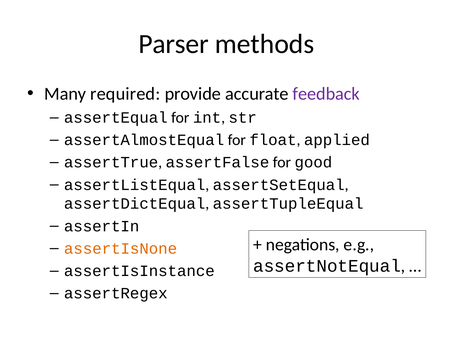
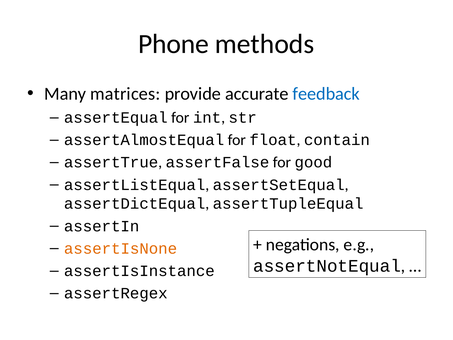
Parser: Parser -> Phone (174, 44)
required: required -> matrices (125, 94)
feedback colour: purple -> blue (326, 94)
applied: applied -> contain (337, 140)
